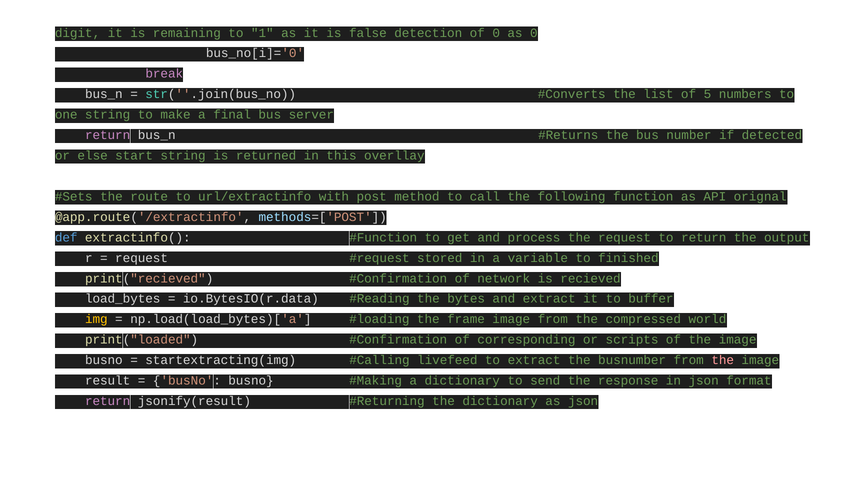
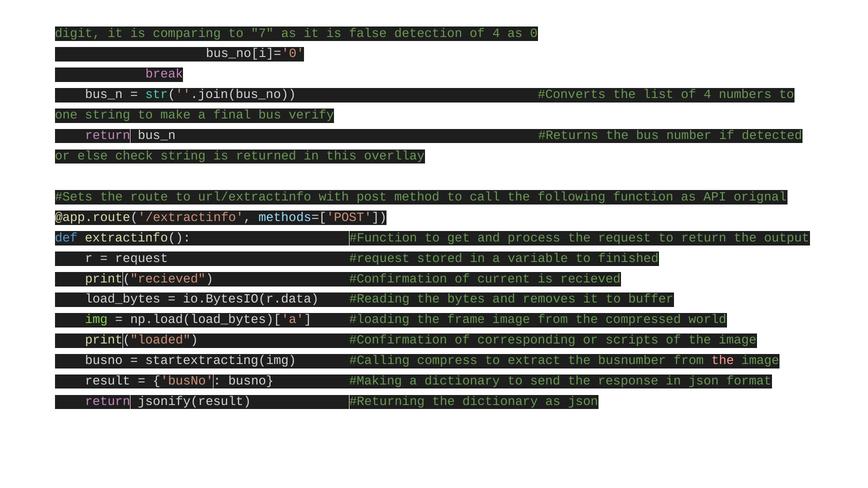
remaining: remaining -> comparing (187, 33)
1: 1 -> 7 (262, 33)
detection of 0: 0 -> 4 (496, 33)
list of 5: 5 -> 4 (707, 94)
server: server -> verify (311, 115)
start: start -> check (134, 156)
network: network -> current (504, 279)
and extract: extract -> removes (549, 299)
img colour: yellow -> light green (96, 319)
livefeed: livefeed -> compress (447, 360)
